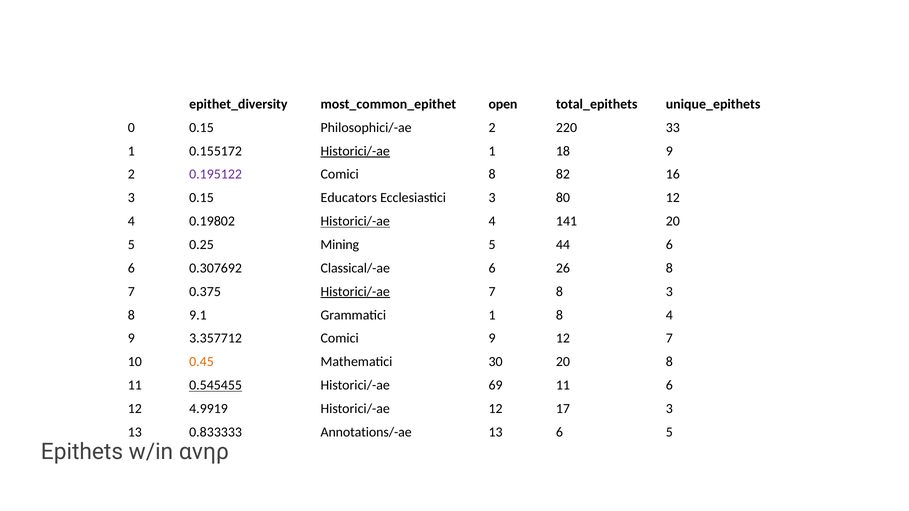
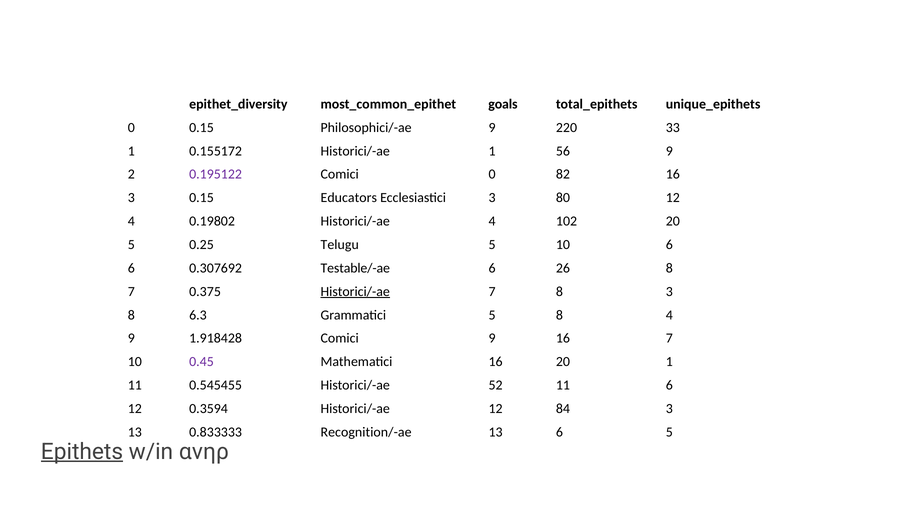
open: open -> goals (503, 104)
Philosophici/-ae 2: 2 -> 9 (492, 128)
Historici/-ae underline: present -> none (355, 151)
18: 18 -> 56 (563, 151)
Comici 8: 8 -> 0 (492, 174)
Historici/-ae underline: present -> none (355, 221)
141: 141 -> 102 (567, 221)
Mining: Mining -> Telugu (340, 245)
5 44: 44 -> 10 (563, 245)
Classical/-ae: Classical/-ae -> Testable/-ae (355, 268)
9.1: 9.1 -> 6.3 (198, 315)
Grammatici 1: 1 -> 5 (492, 315)
3.357712: 3.357712 -> 1.918428 (216, 339)
9 12: 12 -> 16 (563, 339)
0.45 colour: orange -> purple (202, 362)
Mathematici 30: 30 -> 16 (496, 362)
20 8: 8 -> 1 (669, 362)
0.545455 underline: present -> none (216, 385)
69: 69 -> 52 (496, 385)
4.9919: 4.9919 -> 0.3594 (209, 409)
17: 17 -> 84 (563, 409)
Annotations/-ae: Annotations/-ae -> Recognition/-ae (366, 432)
Epithets underline: none -> present (82, 452)
